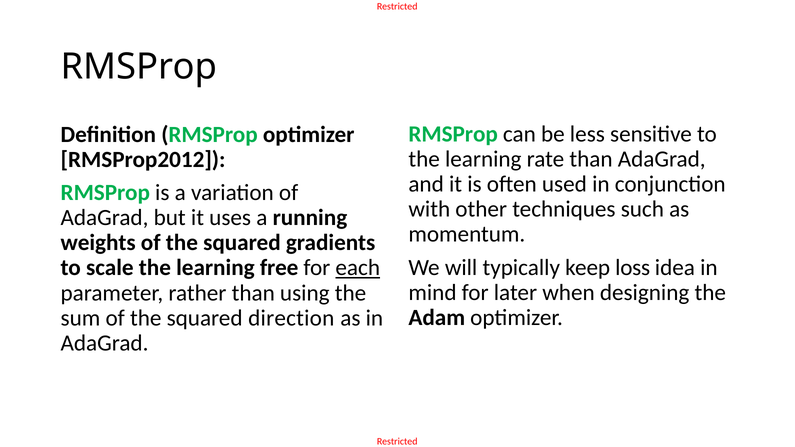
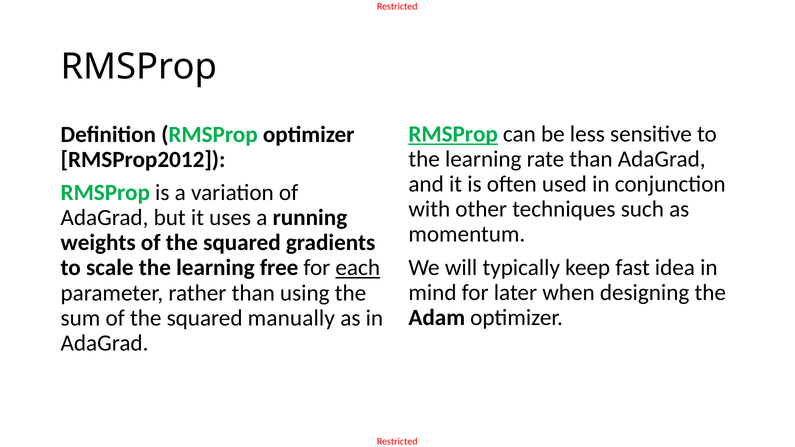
RMSProp underline: none -> present (453, 134)
loss: loss -> fast (633, 268)
direction: direction -> manually (291, 318)
